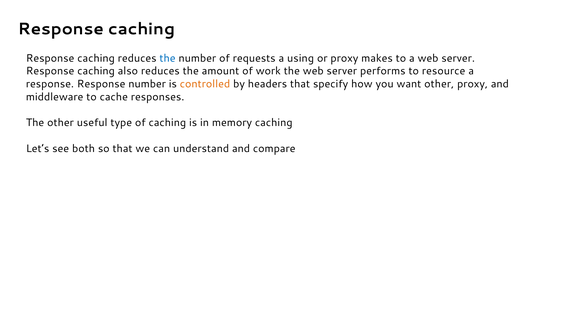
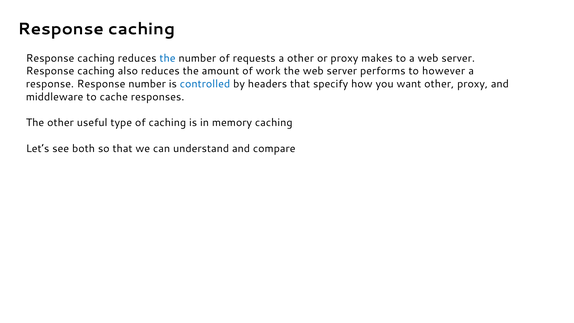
a using: using -> other (301, 58)
resource: resource -> however (444, 71)
controlled colour: orange -> blue (205, 84)
